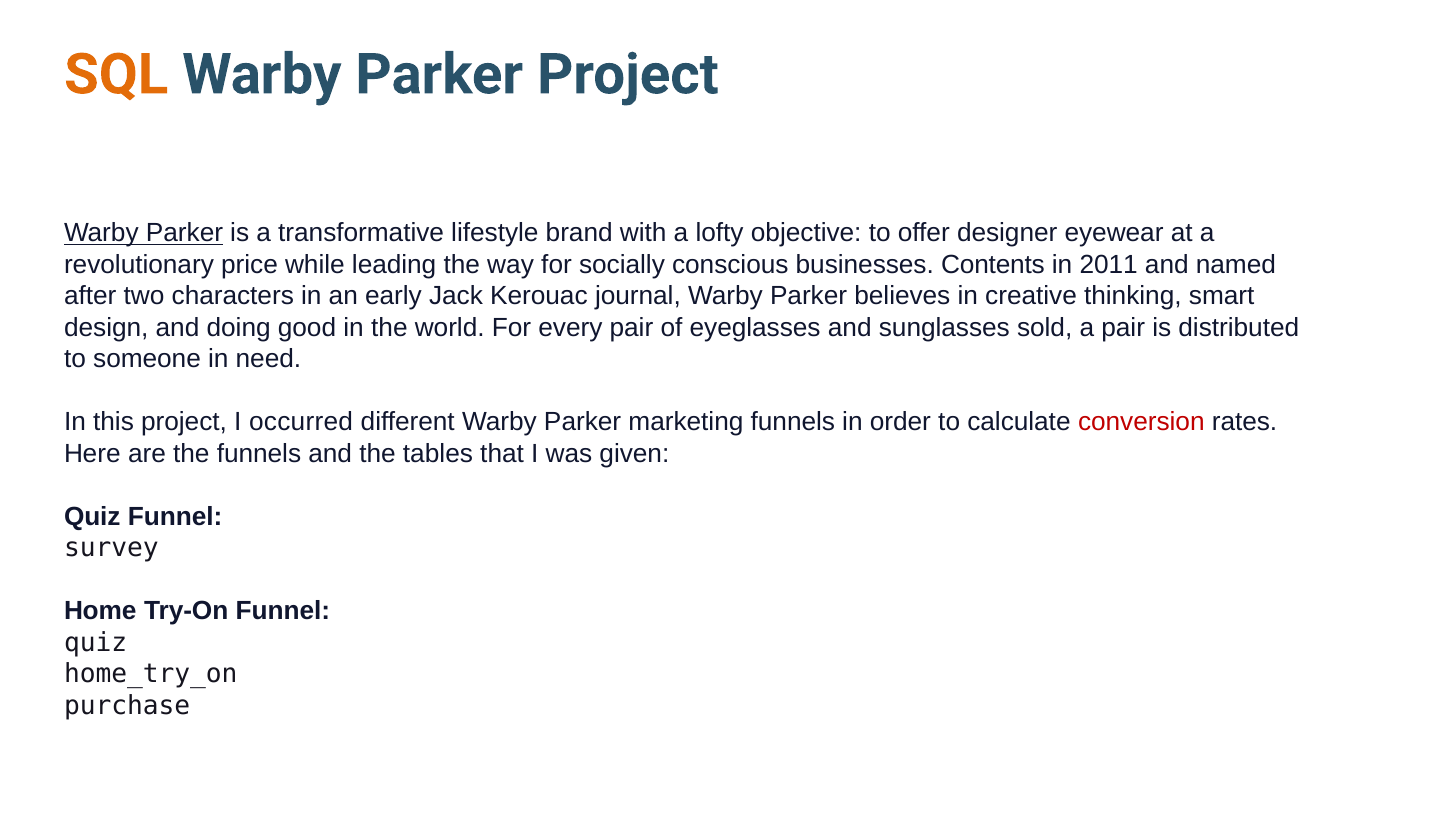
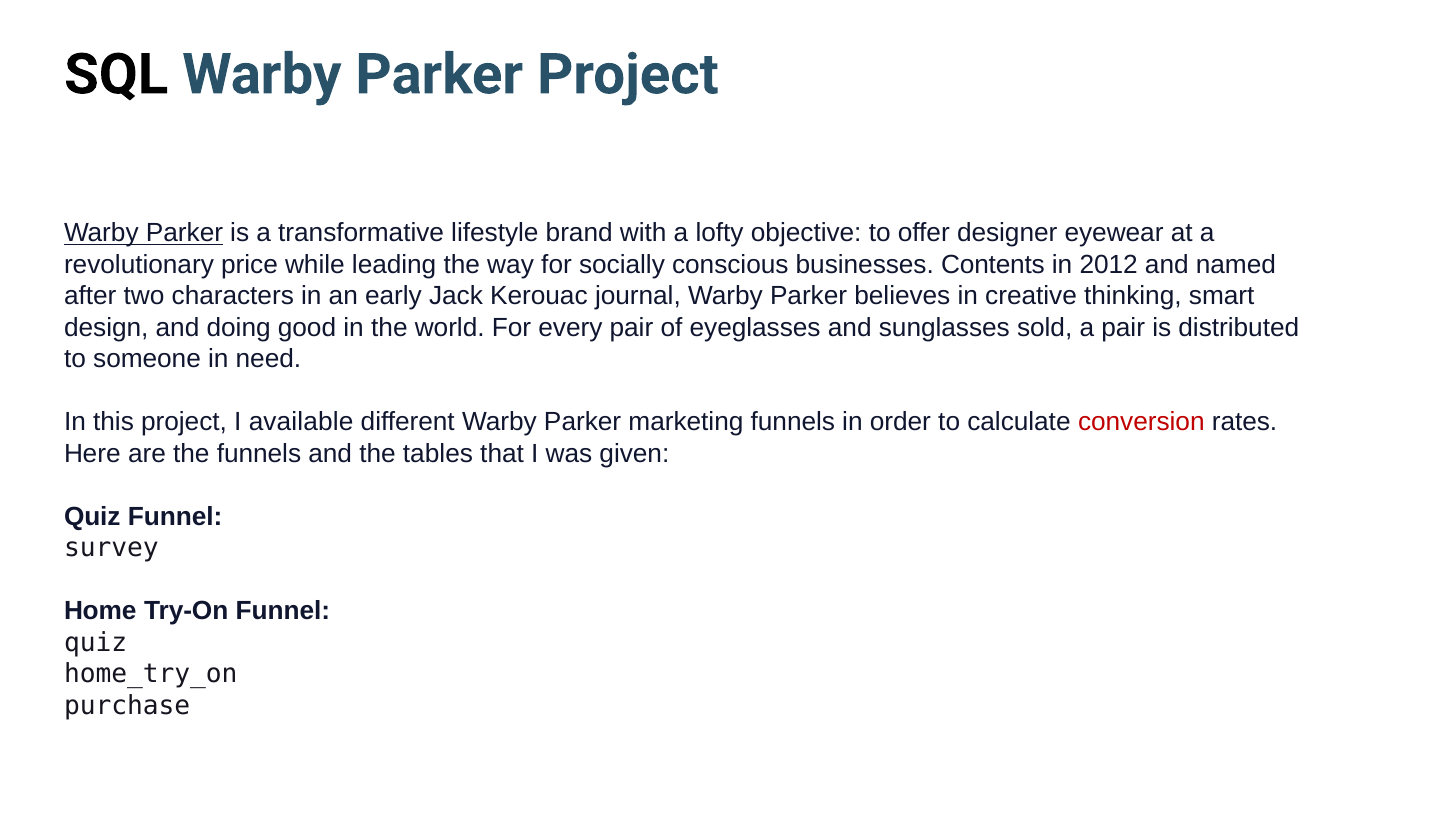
SQL colour: orange -> black (116, 75)
2011: 2011 -> 2012 (1109, 265)
occurred: occurred -> available (301, 422)
